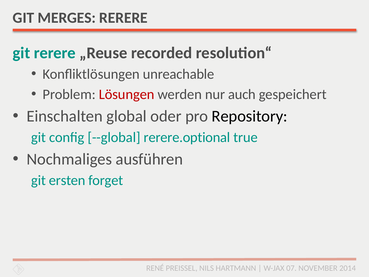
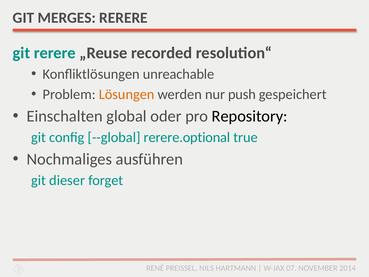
Lösungen colour: red -> orange (127, 94)
auch: auch -> push (242, 94)
ersten: ersten -> dieser (67, 180)
